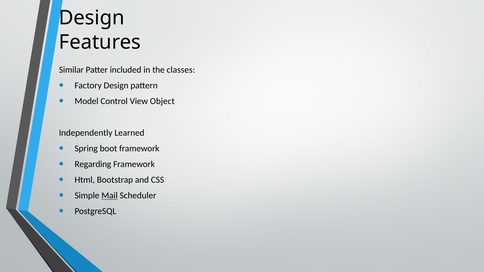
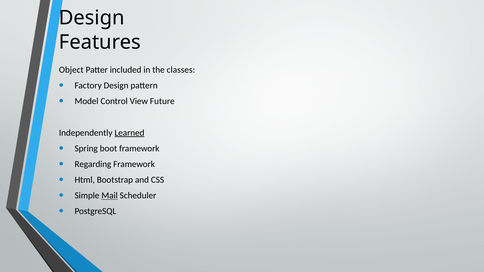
Similar: Similar -> Object (71, 70)
Object: Object -> Future (162, 101)
Learned underline: none -> present (129, 133)
